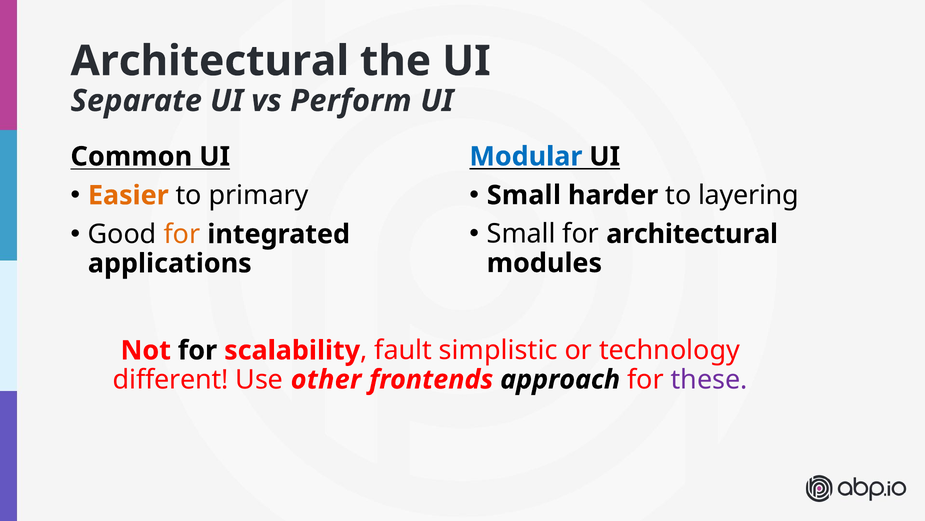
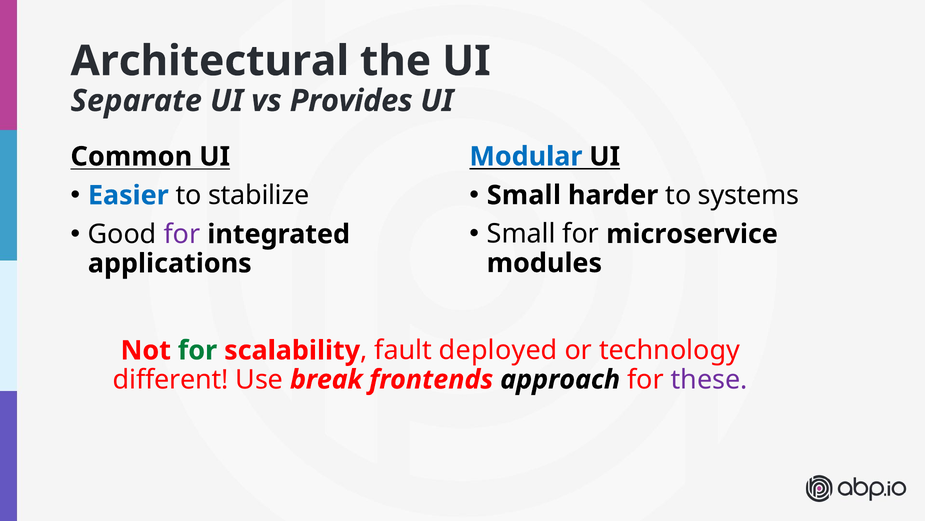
Perform: Perform -> Provides (351, 101)
layering: layering -> systems (748, 195)
Easier colour: orange -> blue (128, 195)
primary: primary -> stabilize (259, 195)
for architectural: architectural -> microservice (692, 234)
for colour: orange -> purple (182, 234)
for colour: black -> green (197, 350)
simplistic: simplistic -> deployed (498, 350)
other: other -> break (326, 379)
